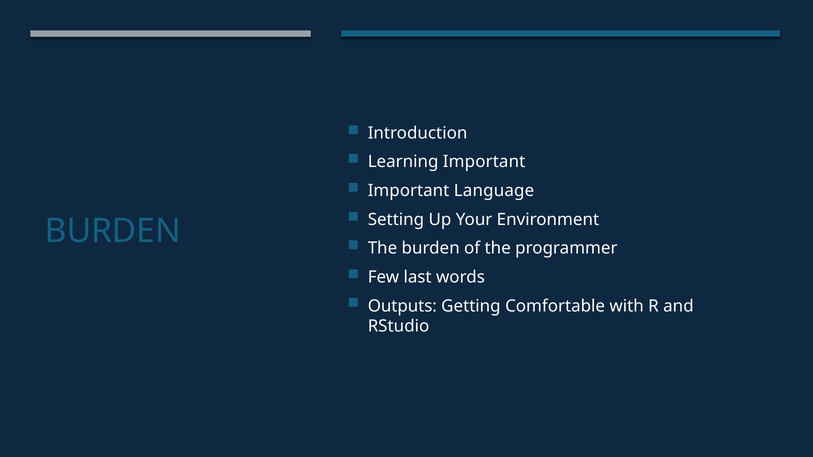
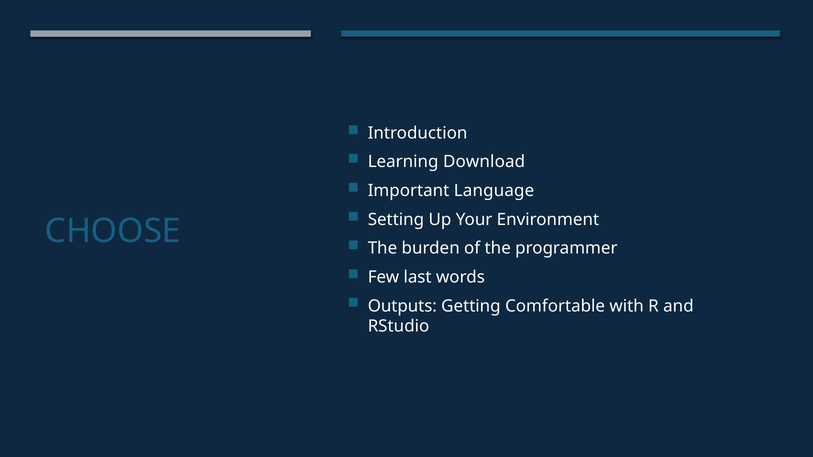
Learning Important: Important -> Download (484, 162)
BURDEN: BURDEN -> CHOOSE (113, 231)
